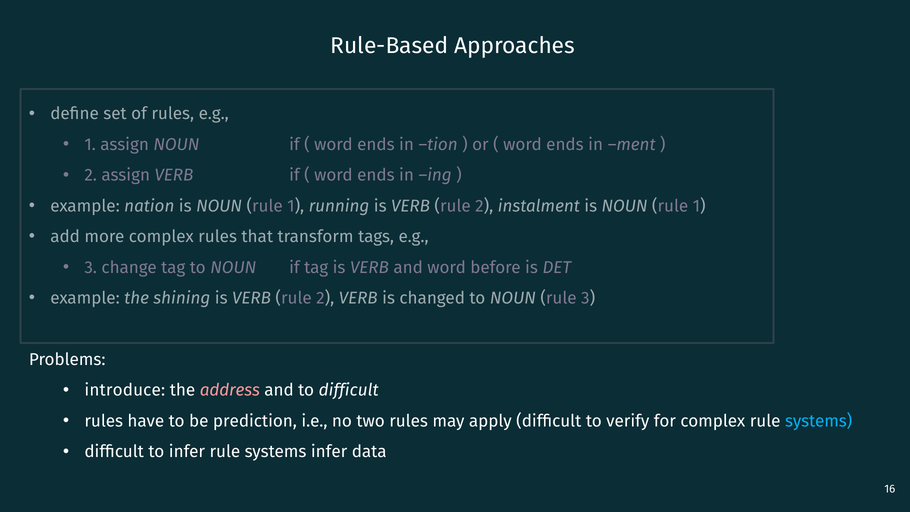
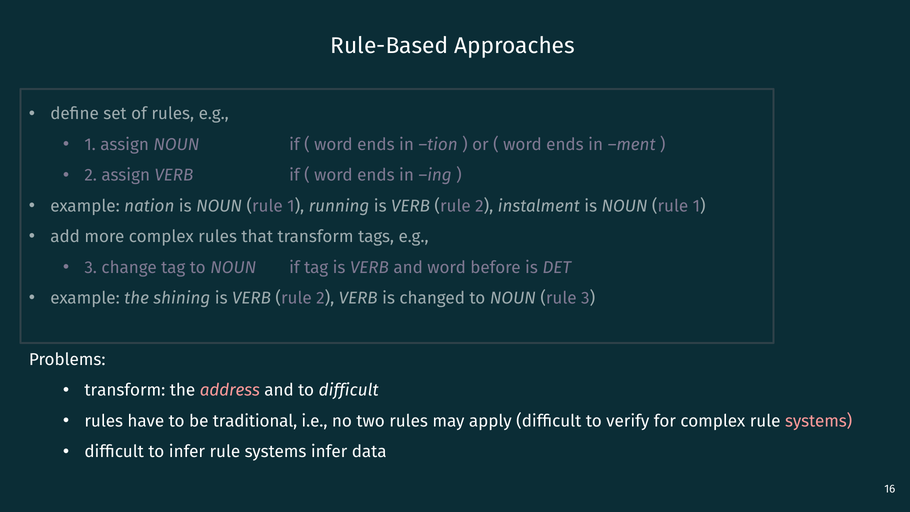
introduce: introduce -> transform (125, 390)
prediction: prediction -> traditional (255, 421)
systems colour: light blue -> pink (819, 421)
